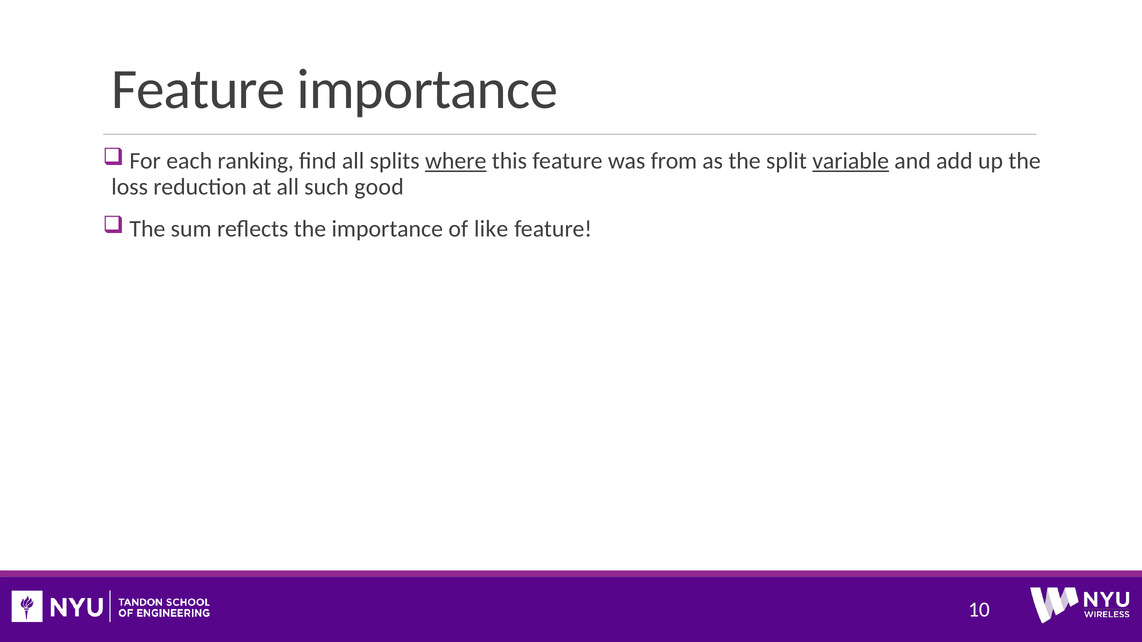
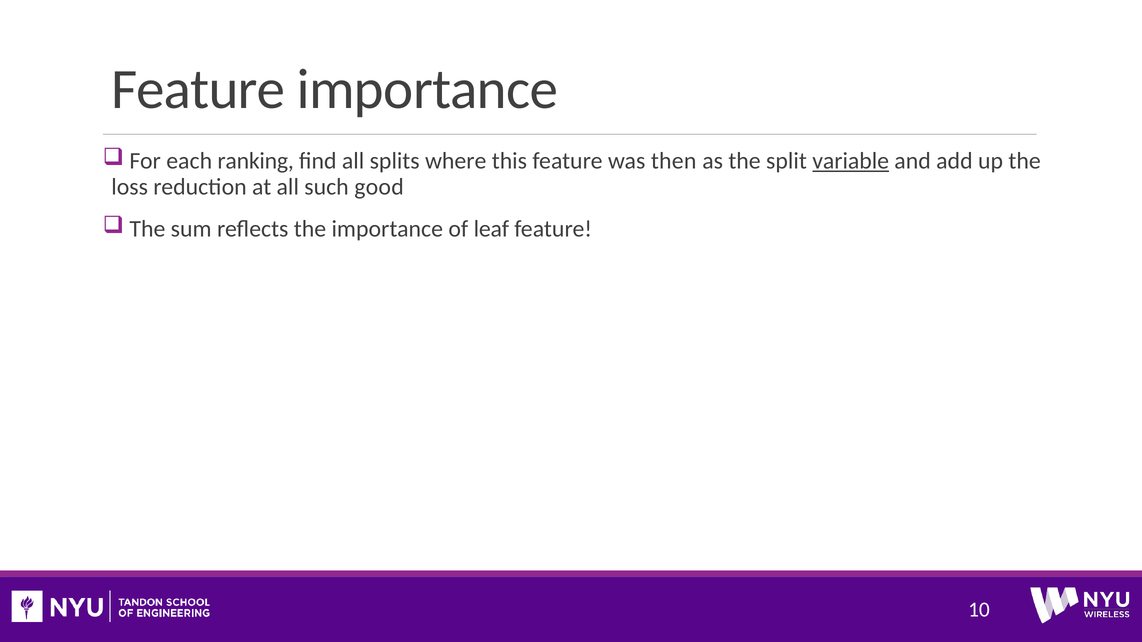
where underline: present -> none (456, 161)
from: from -> then (674, 161)
like: like -> leaf (491, 229)
